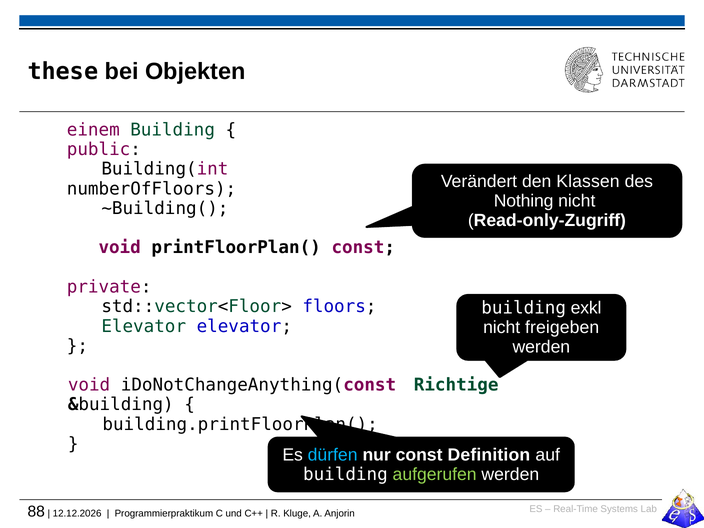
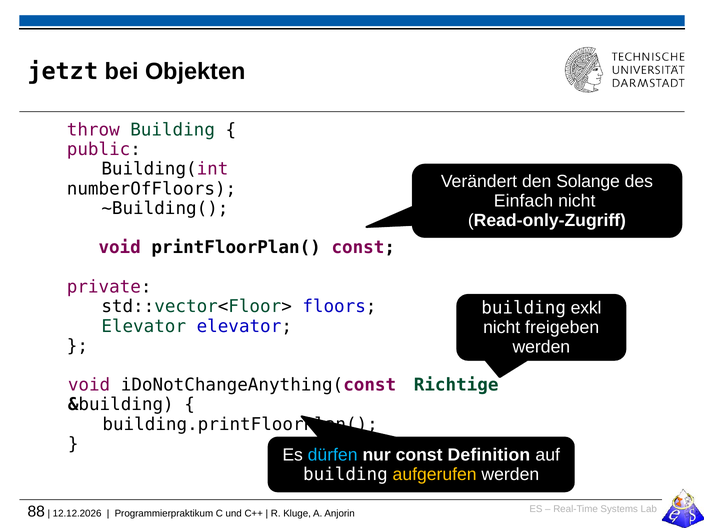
these: these -> jetzt (63, 72)
einem: einem -> throw (93, 130)
Klassen: Klassen -> Solange (588, 181)
Nothing: Nothing -> Einfach (524, 201)
aufgerufen colour: light green -> yellow (435, 474)
